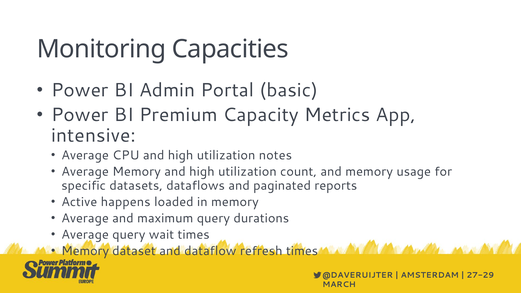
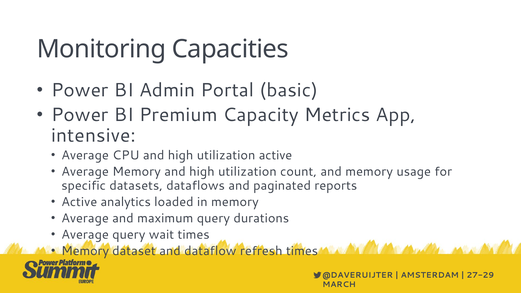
utilization notes: notes -> active (275, 155)
happens: happens -> analytics (126, 202)
